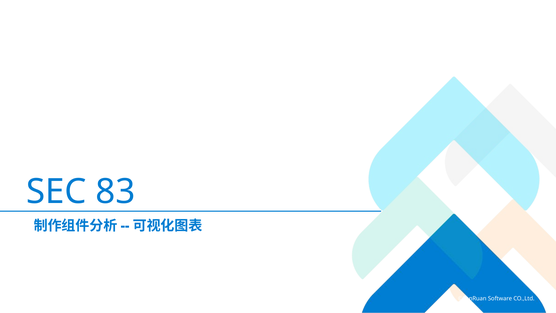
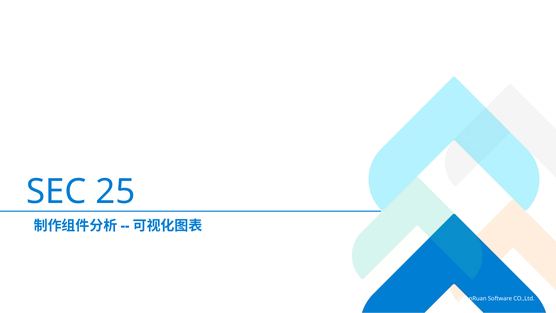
83: 83 -> 25 (115, 192)
